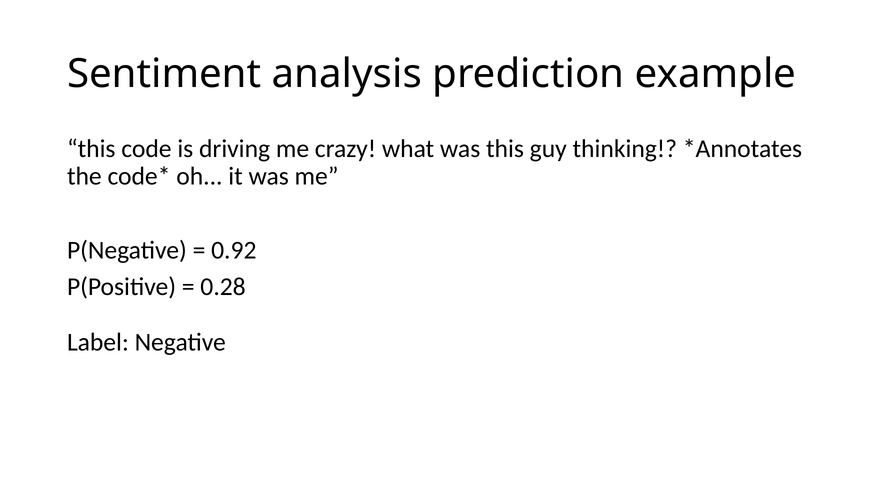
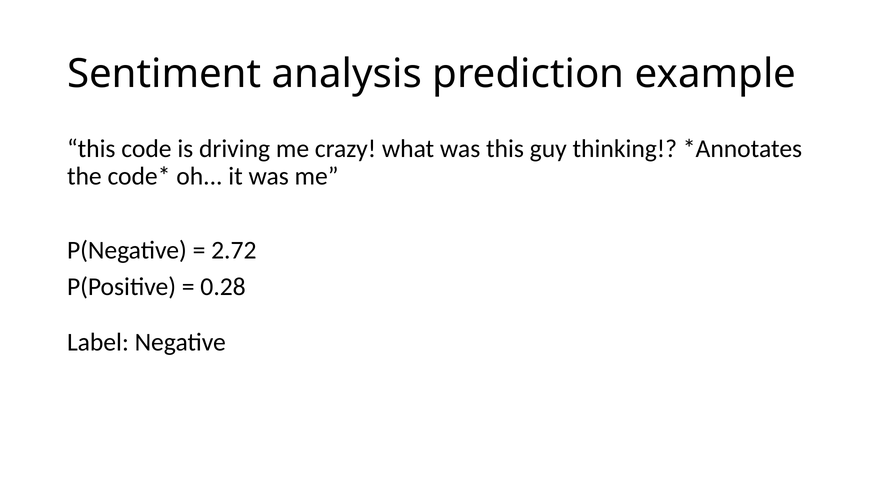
0.92: 0.92 -> 2.72 (234, 250)
